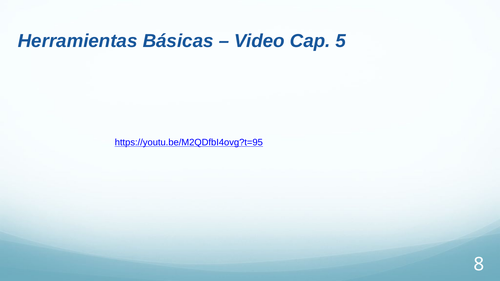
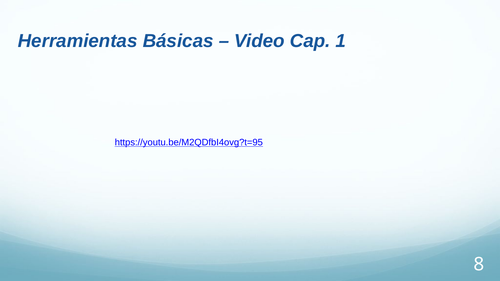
5: 5 -> 1 (341, 41)
